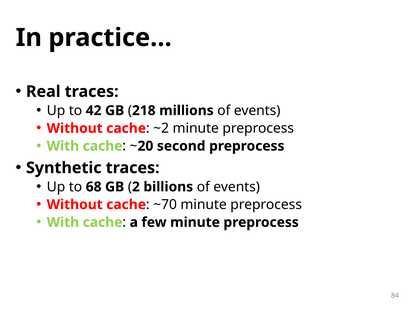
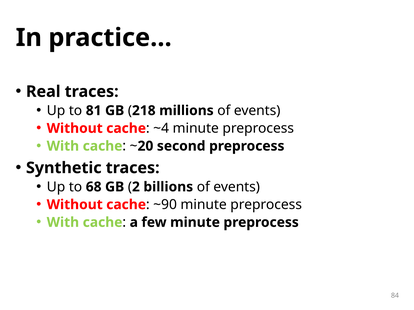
42: 42 -> 81 (94, 111)
~2: ~2 -> ~4 (161, 129)
~70: ~70 -> ~90 (165, 205)
